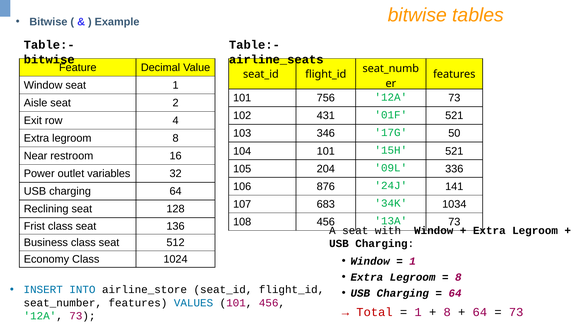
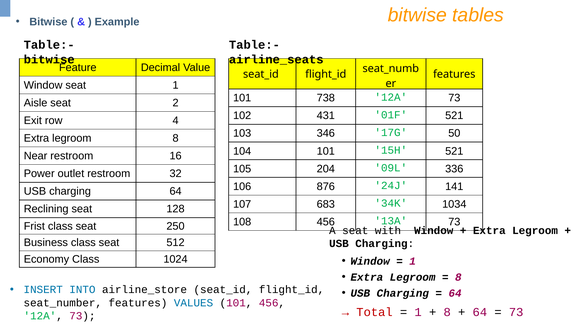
756: 756 -> 738 (326, 98)
outlet variables: variables -> restroom (109, 173)
136: 136 -> 250 (176, 226)
